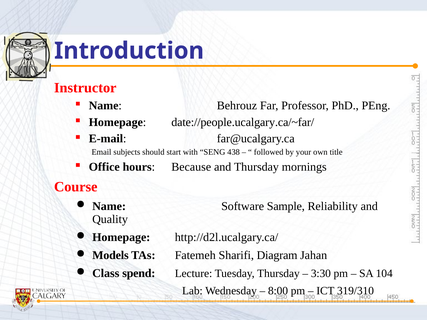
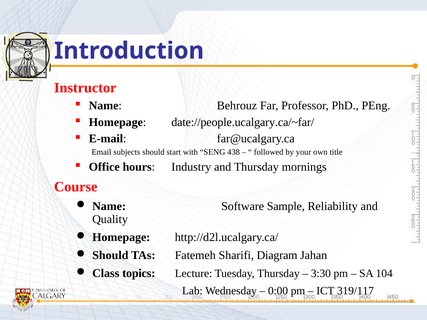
Because: Because -> Industry (191, 167)
Models: Models -> Should (110, 256)
spend: spend -> topics (139, 273)
8:00: 8:00 -> 0:00 (278, 291)
319/310: 319/310 -> 319/117 (355, 291)
